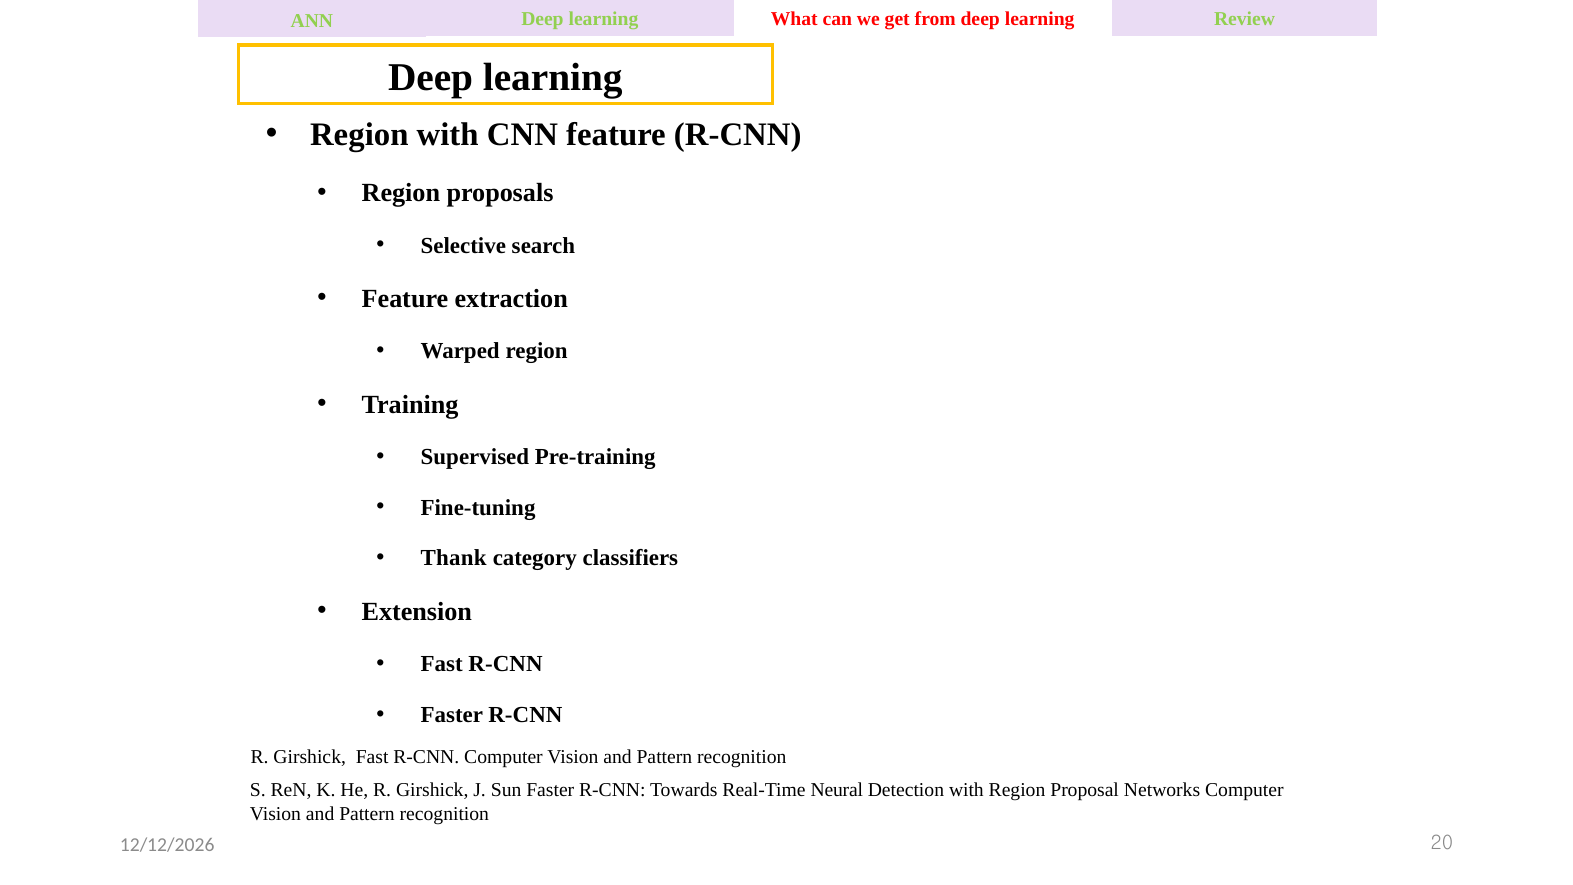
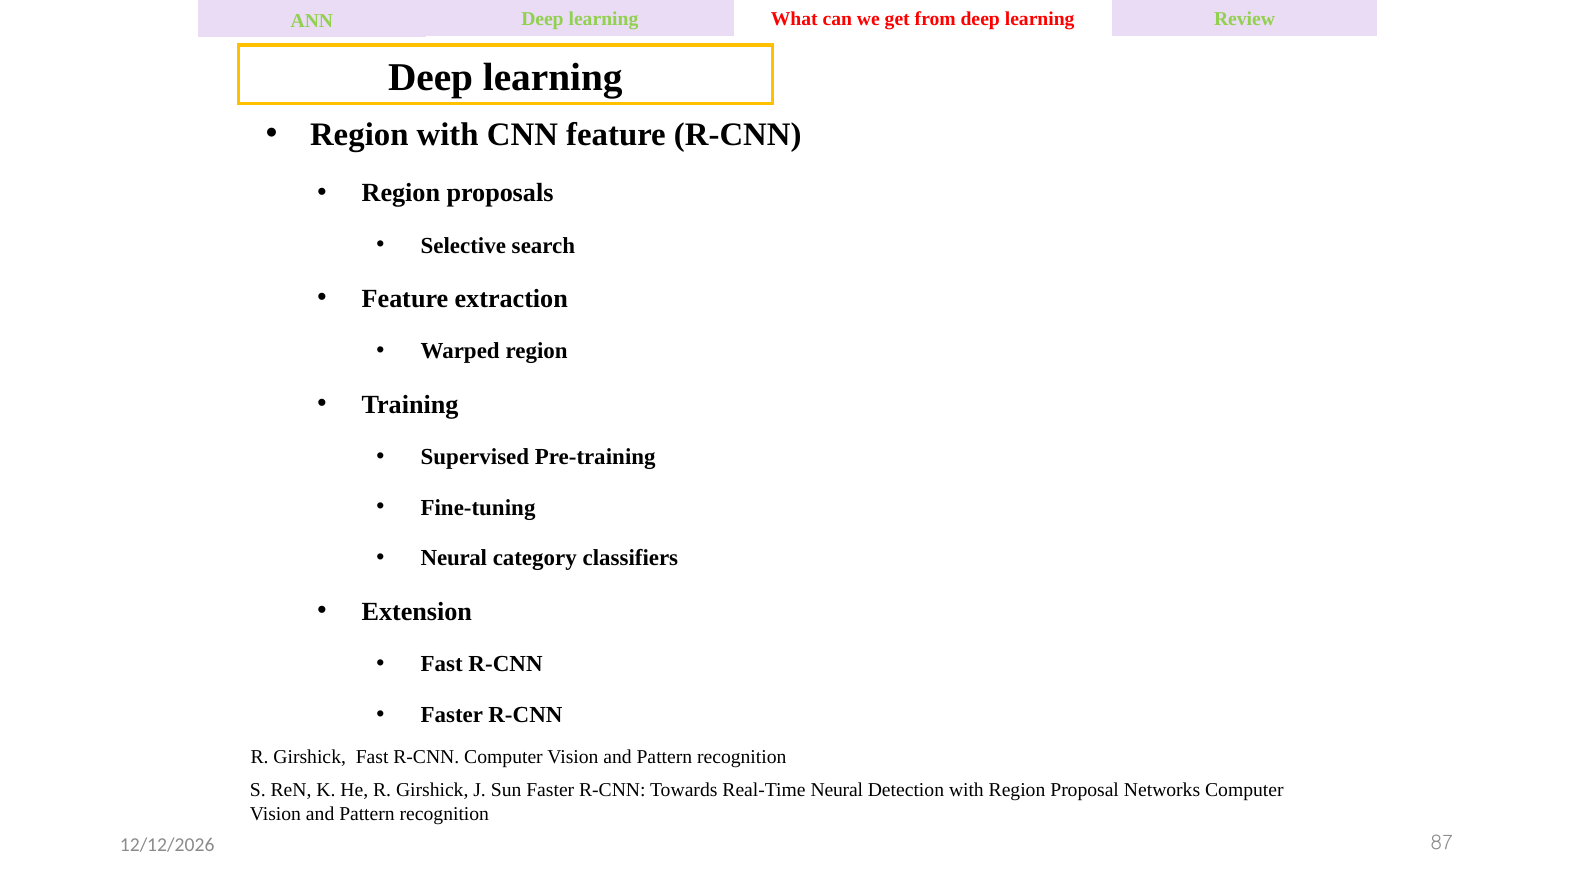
Thank: Thank -> Neural (454, 558)
20: 20 -> 87 (1442, 843)
